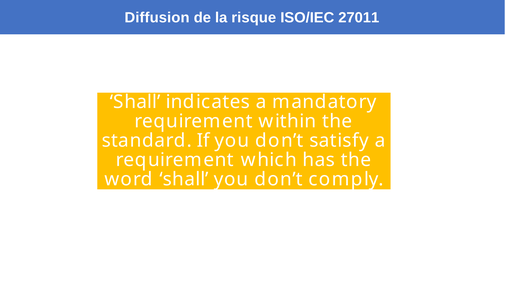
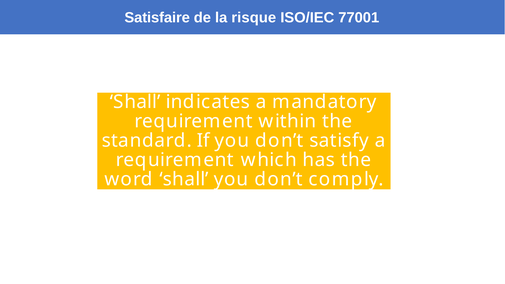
Diffusion: Diffusion -> Satisfaire (157, 18)
27011: 27011 -> 77001 (359, 18)
